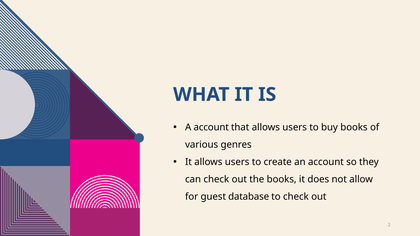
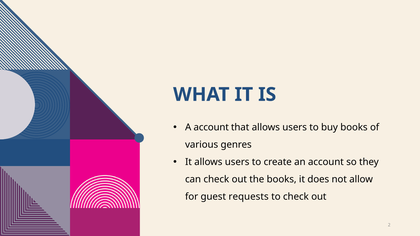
database: database -> requests (249, 197)
